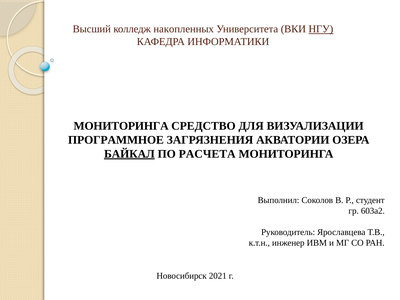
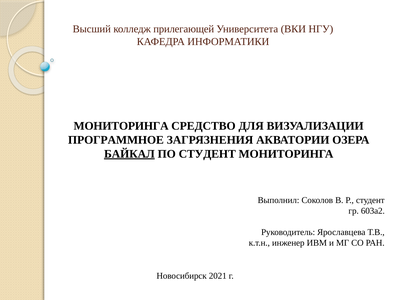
накопленных: накопленных -> прилегающей (184, 29)
НГУ underline: present -> none (321, 29)
ПО РАСЧЕТА: РАСЧЕТА -> СТУДЕНТ (207, 154)
